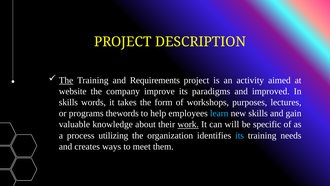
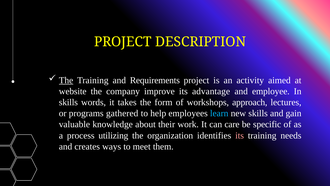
paradigms: paradigms -> advantage (211, 91)
improved: improved -> employee (271, 91)
purposes: purposes -> approach (250, 102)
thewords: thewords -> gathered (122, 113)
work underline: present -> none (188, 124)
will: will -> care (232, 124)
its colour: light blue -> pink (240, 135)
